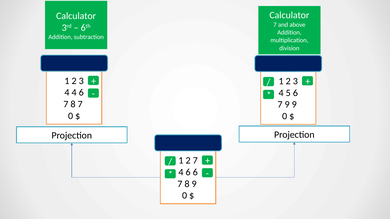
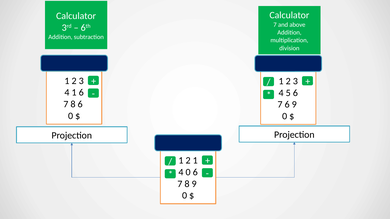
4 4: 4 -> 1 (74, 93)
8 7: 7 -> 6 (80, 104)
7 9: 9 -> 6 (287, 105)
2 7: 7 -> 1 (195, 161)
6: 6 -> 0 (188, 173)
